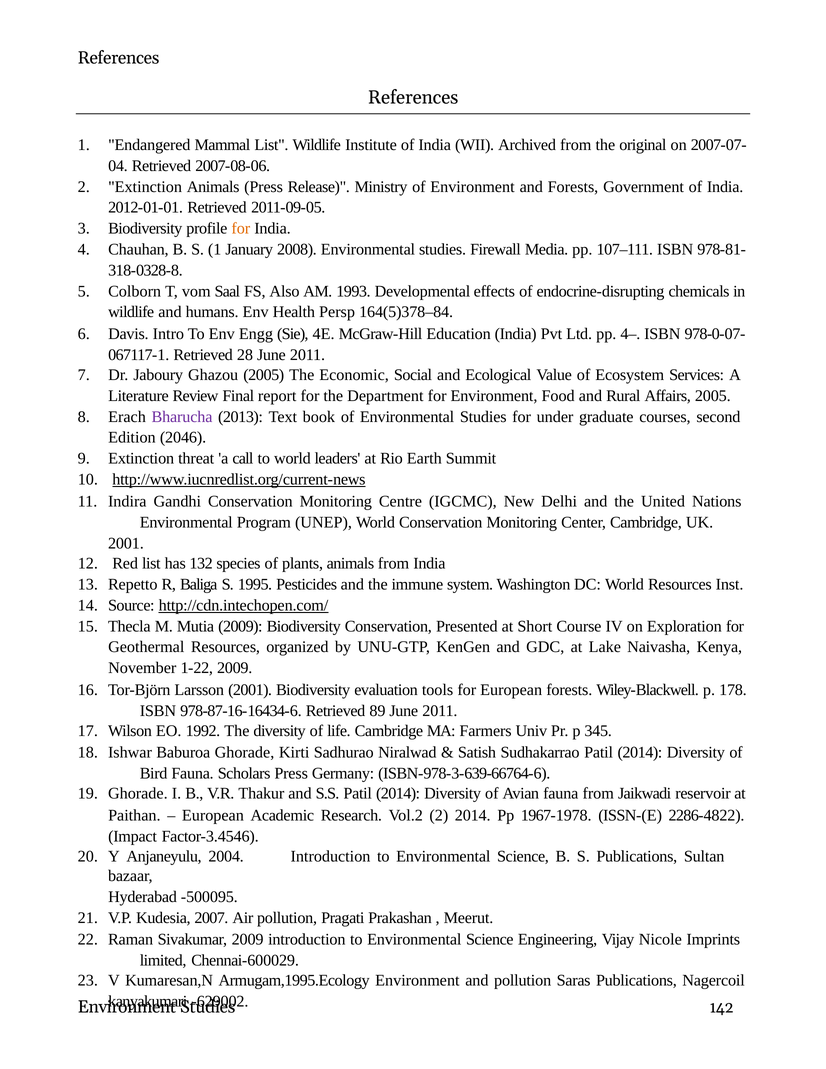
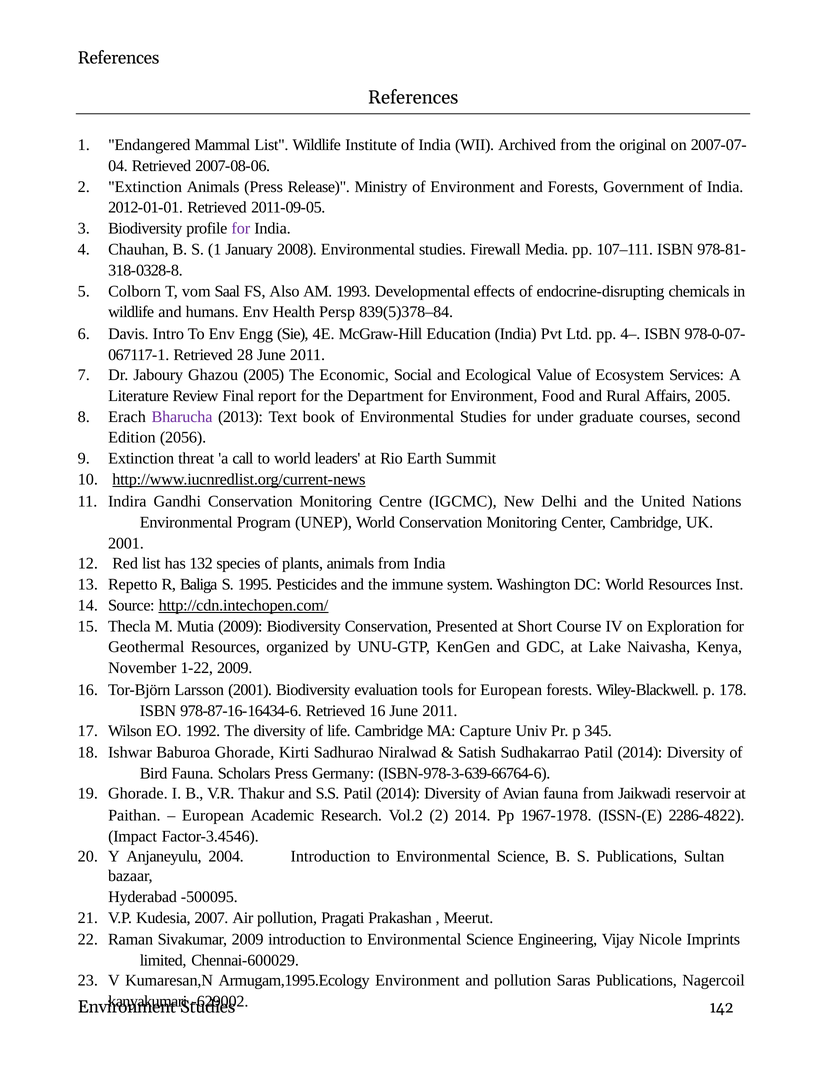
for colour: orange -> purple (241, 228)
164(5)378–84: 164(5)378–84 -> 839(5)378–84 (406, 312)
2046: 2046 -> 2056 (183, 438)
Retrieved 89: 89 -> 16 (377, 711)
Farmers: Farmers -> Capture (485, 731)
